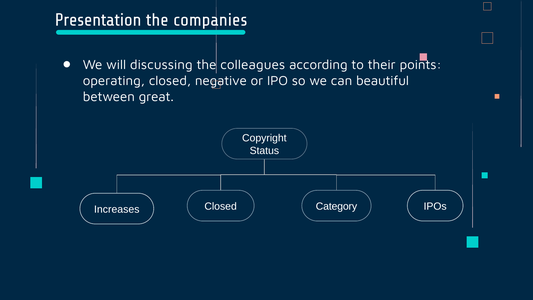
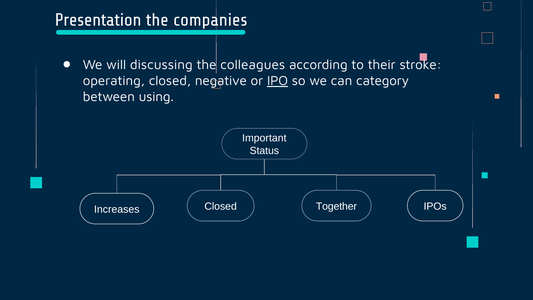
points: points -> stroke (421, 65)
IPO underline: none -> present (278, 81)
beautiful: beautiful -> category (383, 81)
great: great -> using (156, 97)
Copyright: Copyright -> Important (264, 138)
Category: Category -> Together (336, 206)
